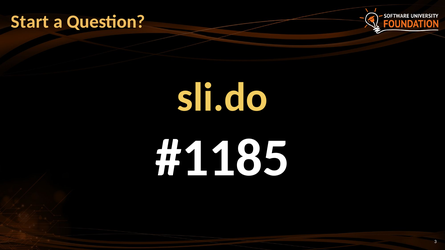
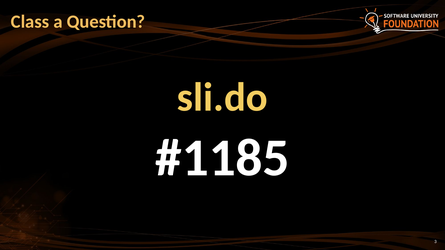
Start: Start -> Class (30, 22)
